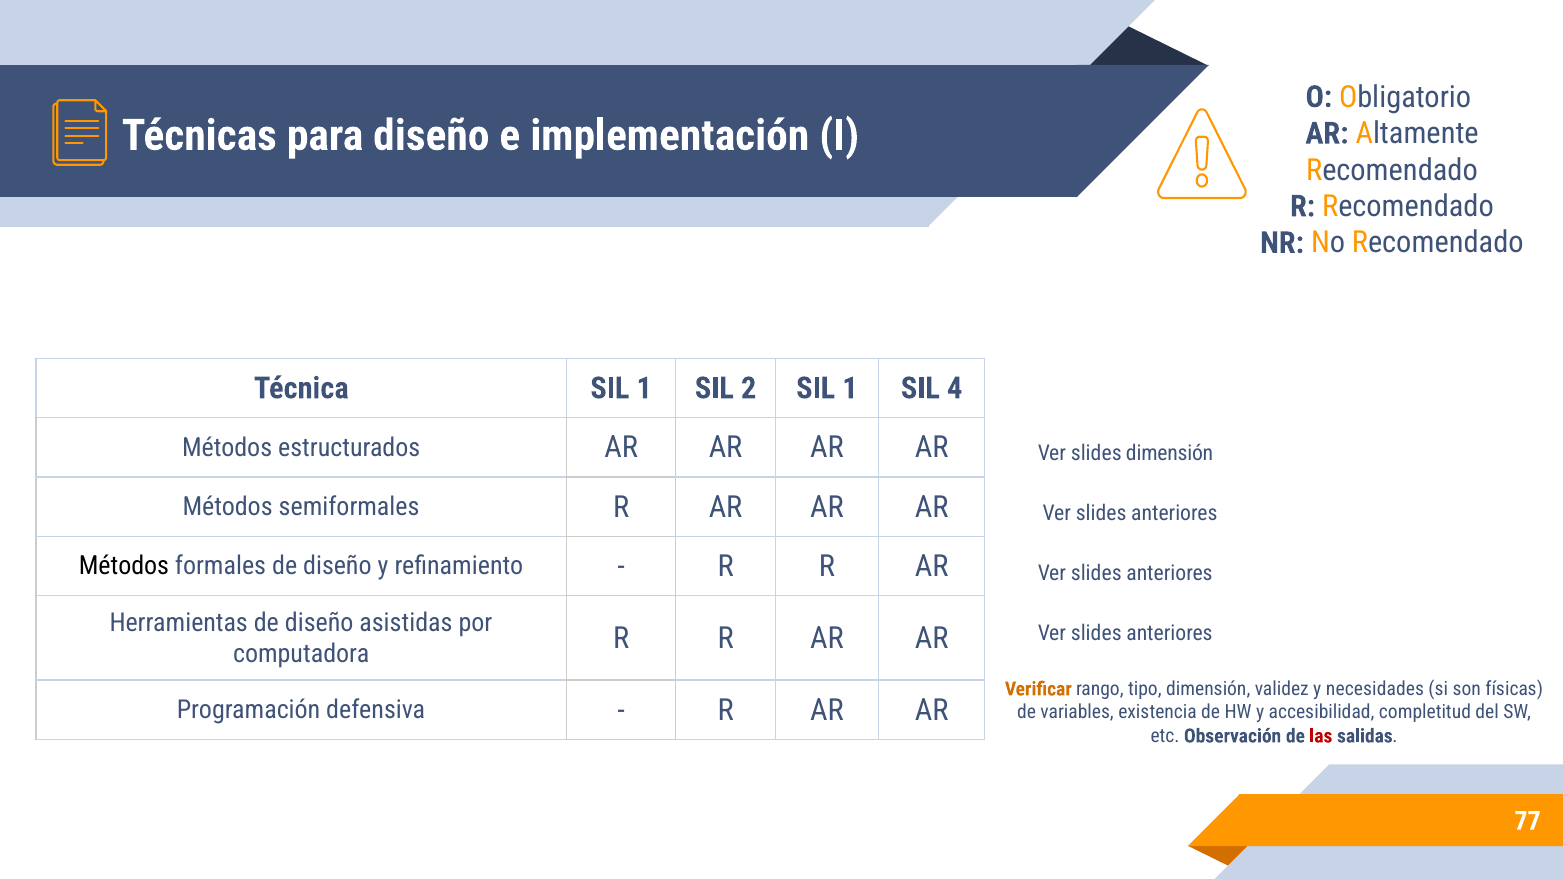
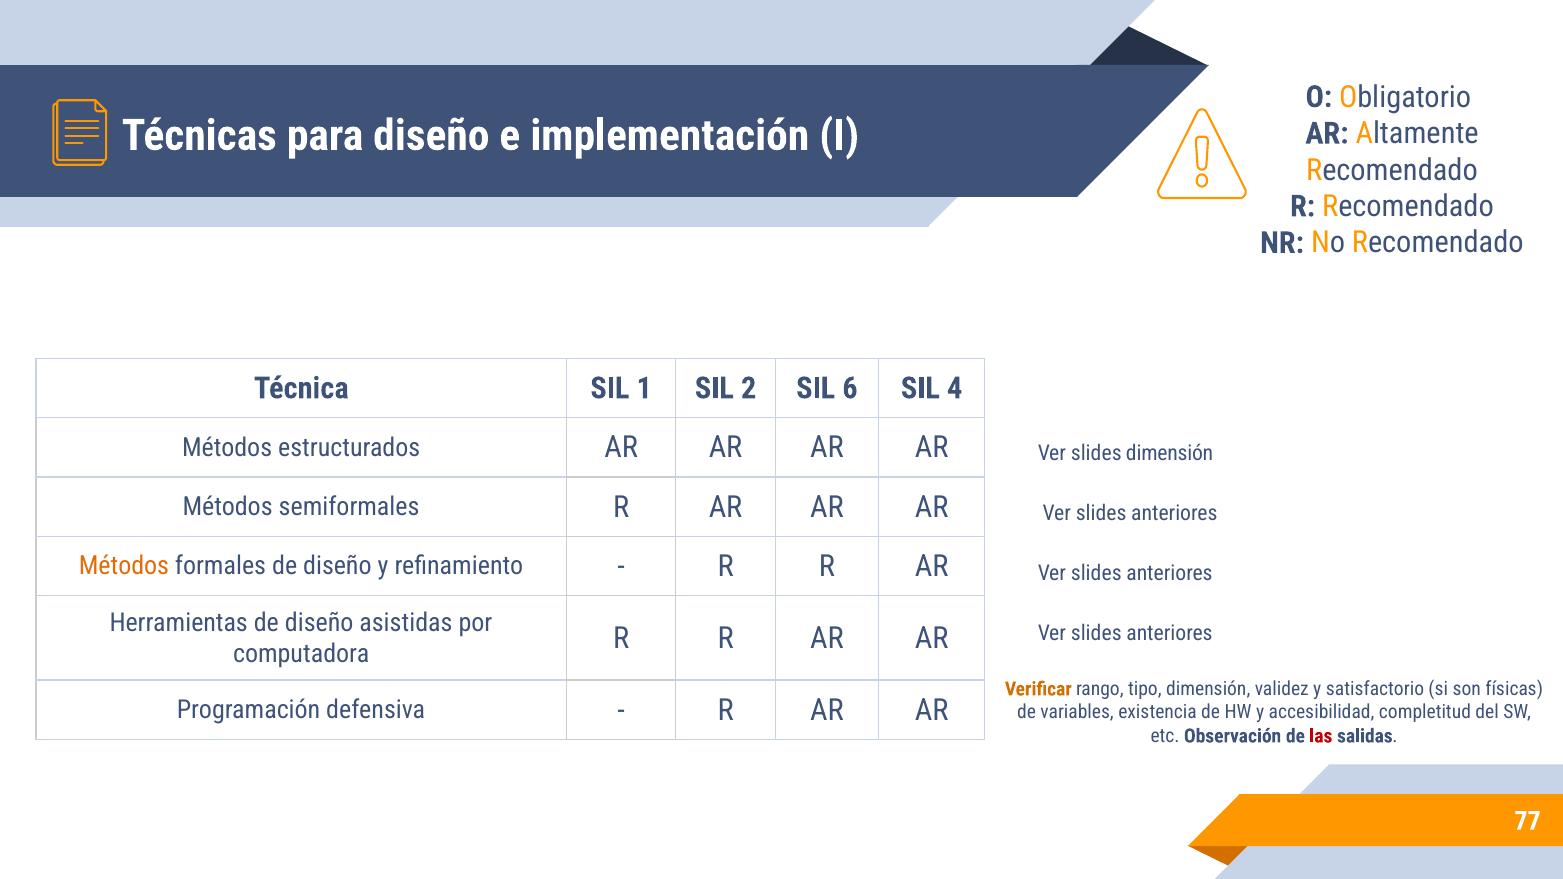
2 SIL 1: 1 -> 6 (850, 388)
Métodos colour: black -> orange (124, 567)
necesidades: necesidades -> satisfactorio (1375, 689)
